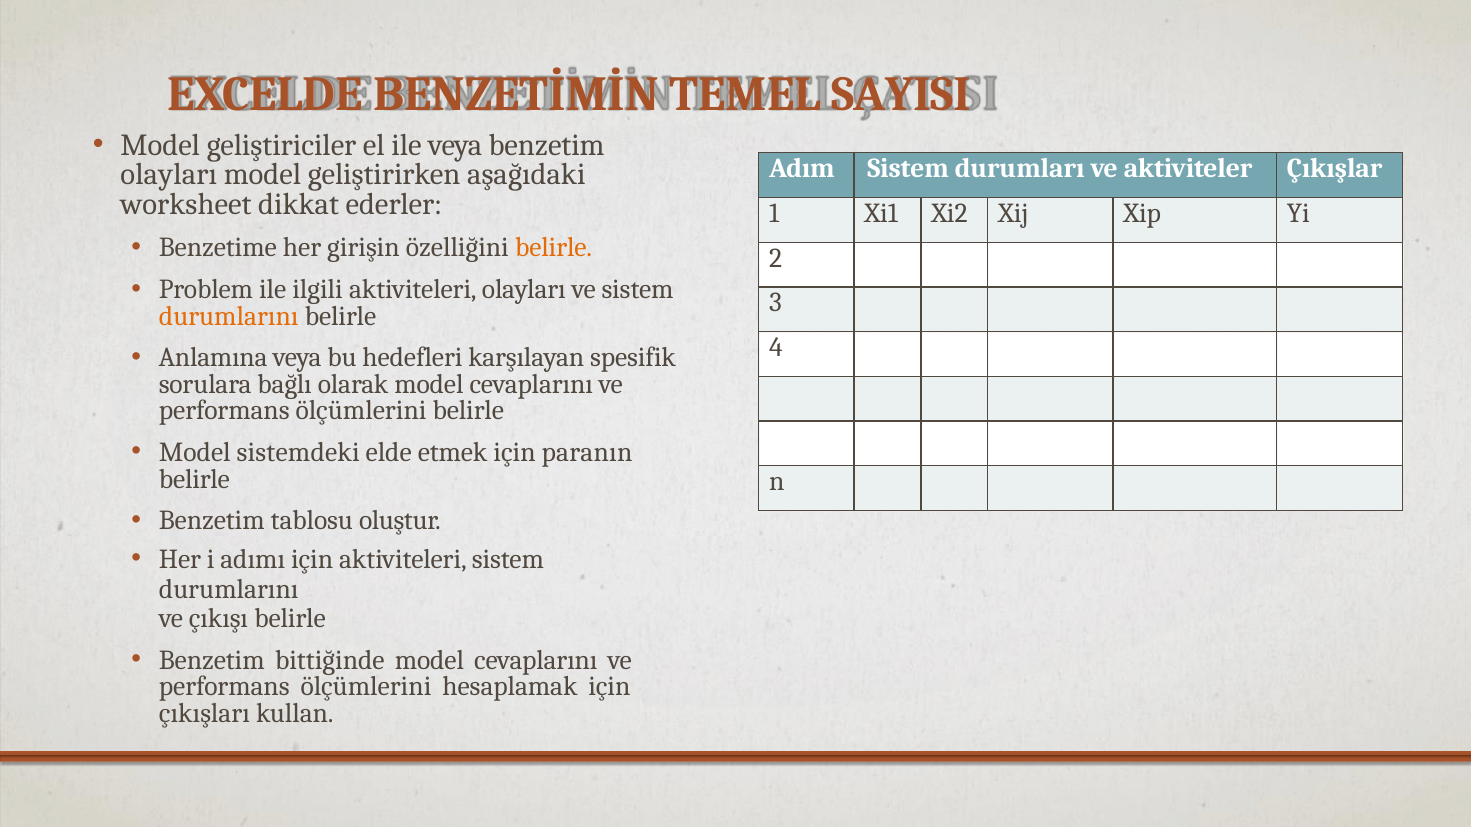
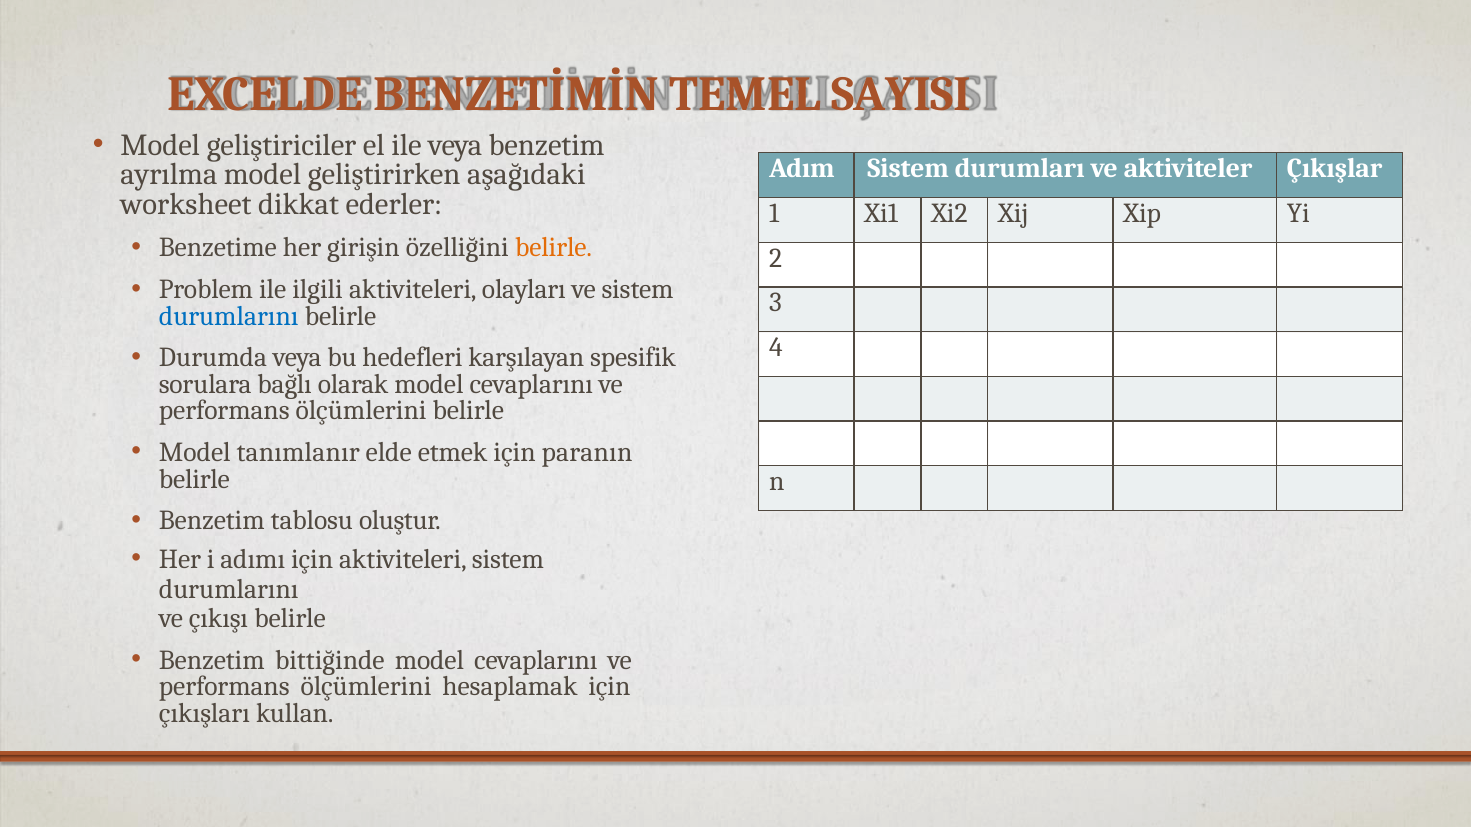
olayları: olayları -> ayrılma (169, 175)
durumlarını colour: orange -> blue (229, 316)
Anlamına: Anlamına -> Durumda (213, 358)
sistemdeki: sistemdeki -> tanımlanır (298, 453)
